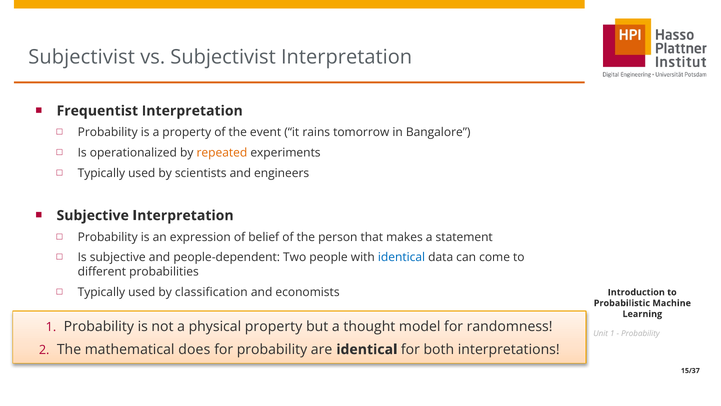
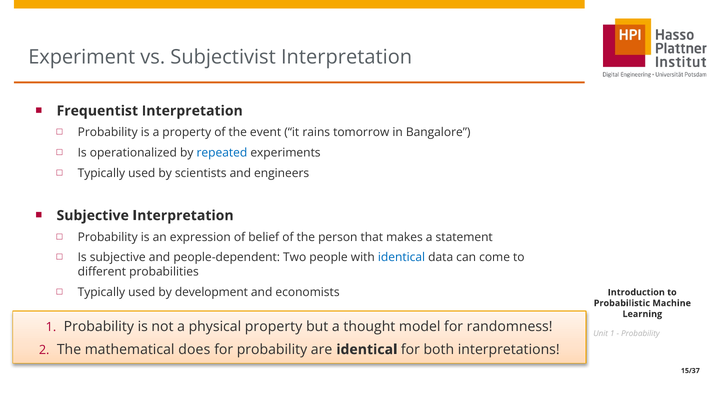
Subjectivist: Subjectivist -> Experiment (82, 57)
repeated colour: orange -> blue (222, 153)
classification: classification -> development (211, 292)
